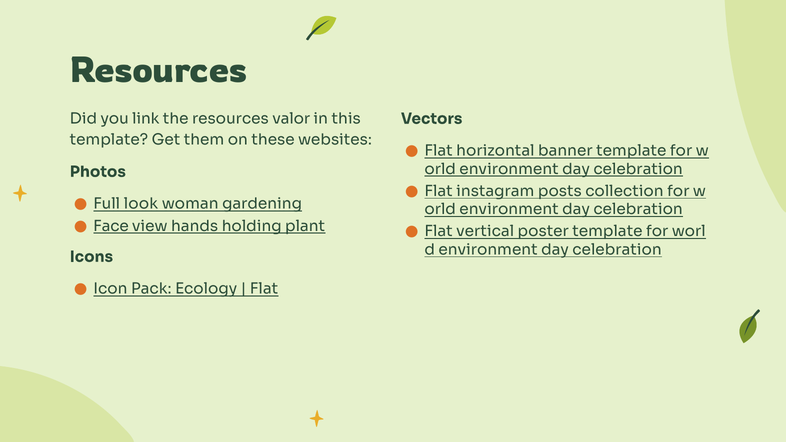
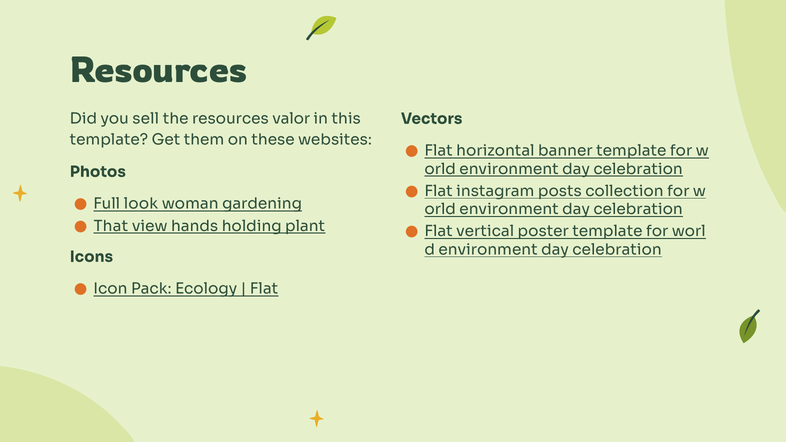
link: link -> sell (146, 119)
Face: Face -> That (111, 226)
